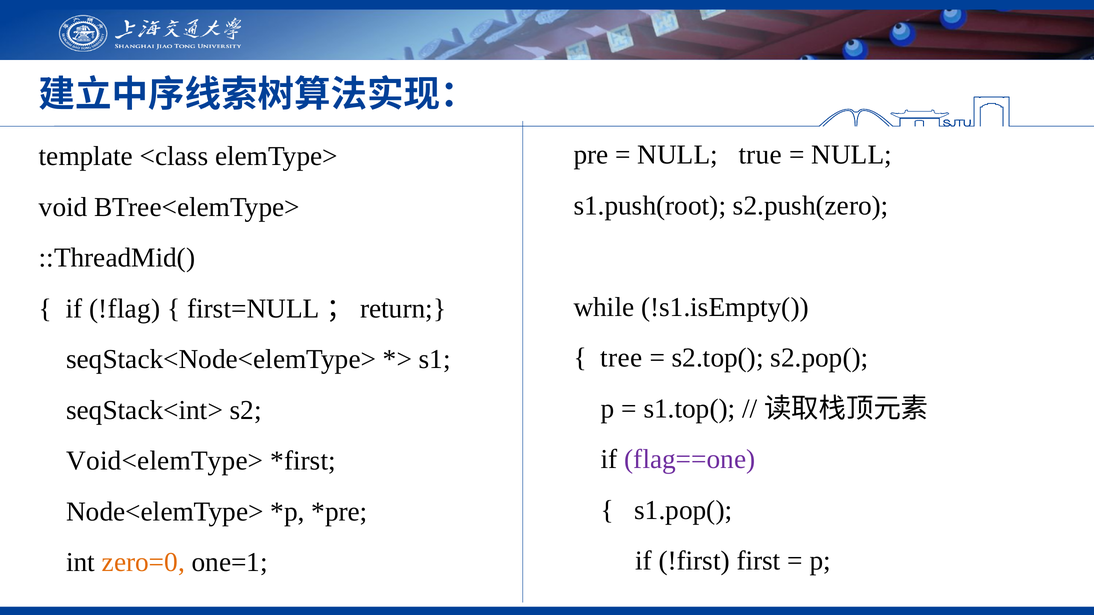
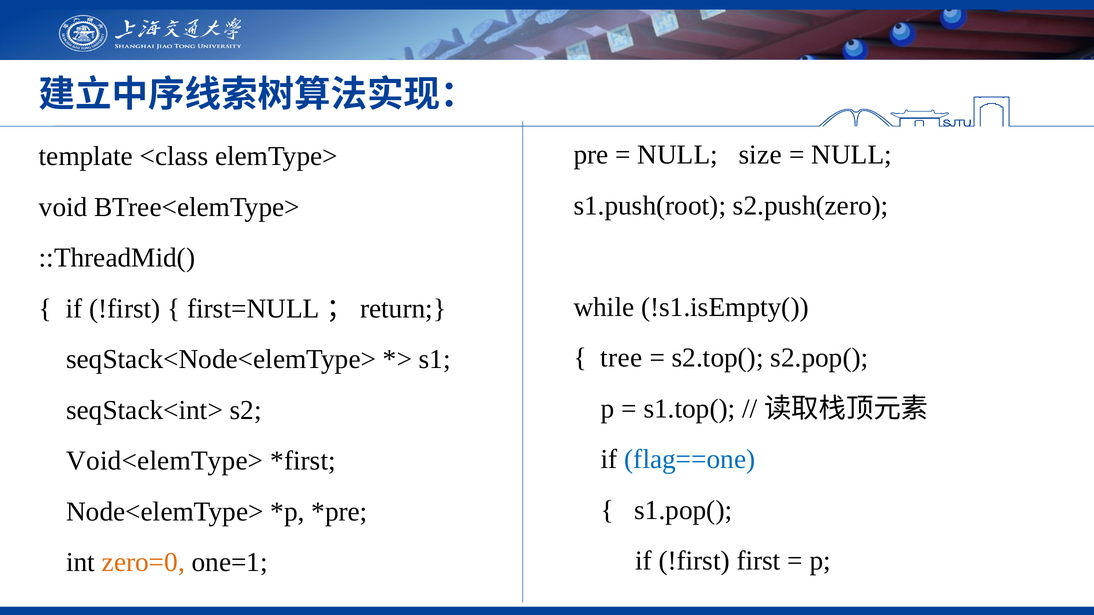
true: true -> size (760, 155)
!flag: !flag -> !first (125, 309)
flag==one colour: purple -> blue (690, 460)
